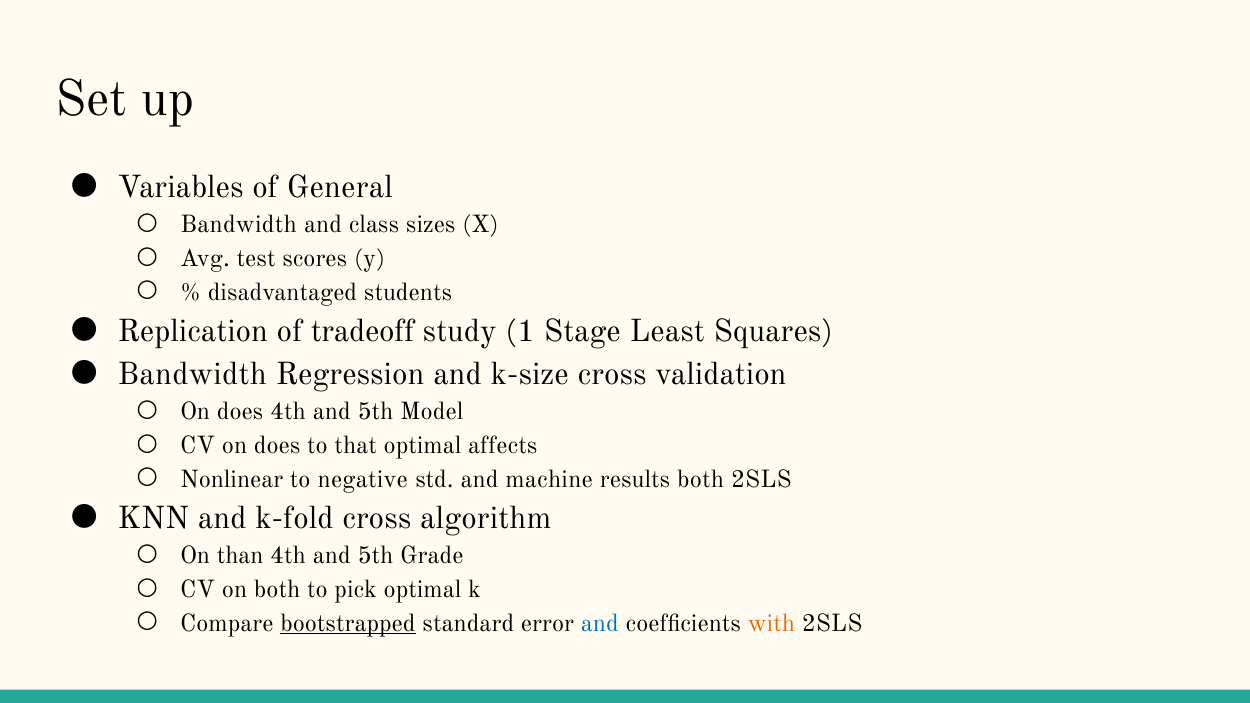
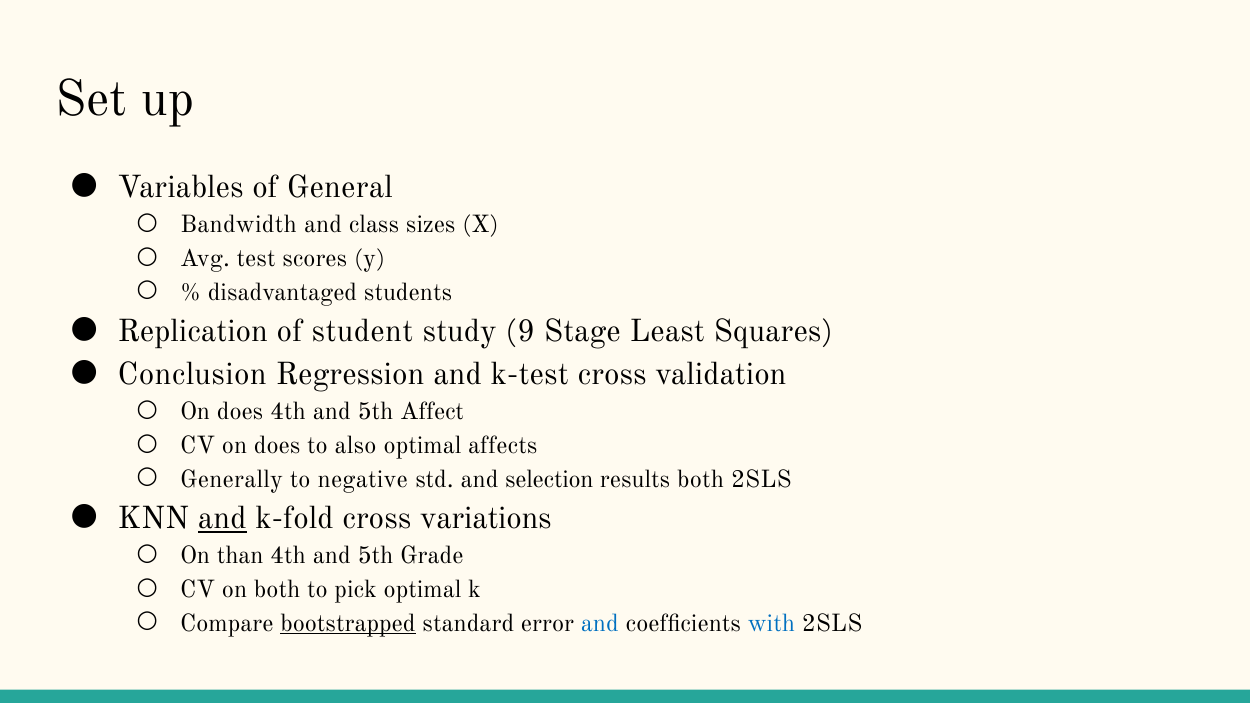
tradeoff: tradeoff -> student (362, 332)
1: 1 -> 9 (520, 332)
Bandwidth: Bandwidth -> Conclusion (192, 375)
k-size: k-size -> k-test (530, 375)
Model: Model -> Affect (432, 412)
that: that -> also (356, 446)
Nonlinear: Nonlinear -> Generally (232, 479)
machine: machine -> selection (549, 479)
and underline: none -> present (222, 519)
algorithm: algorithm -> variations (486, 519)
with colour: orange -> blue (771, 623)
